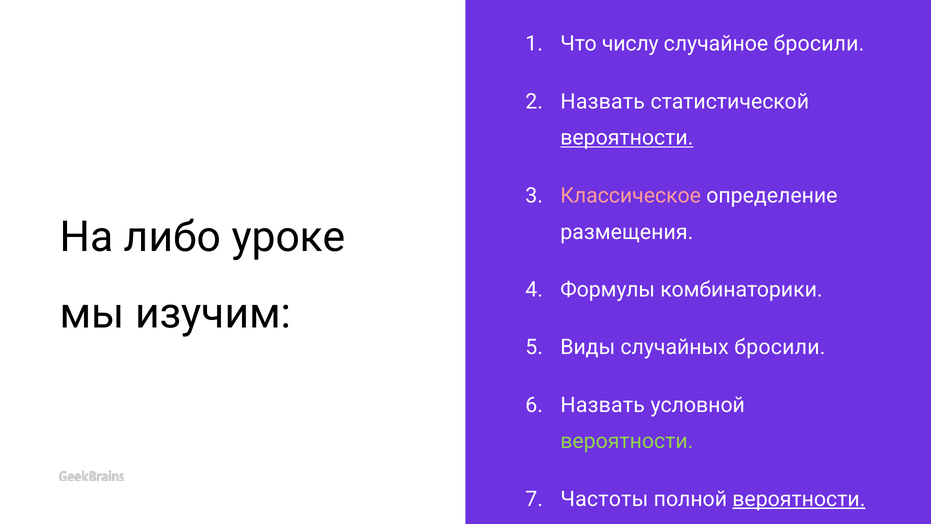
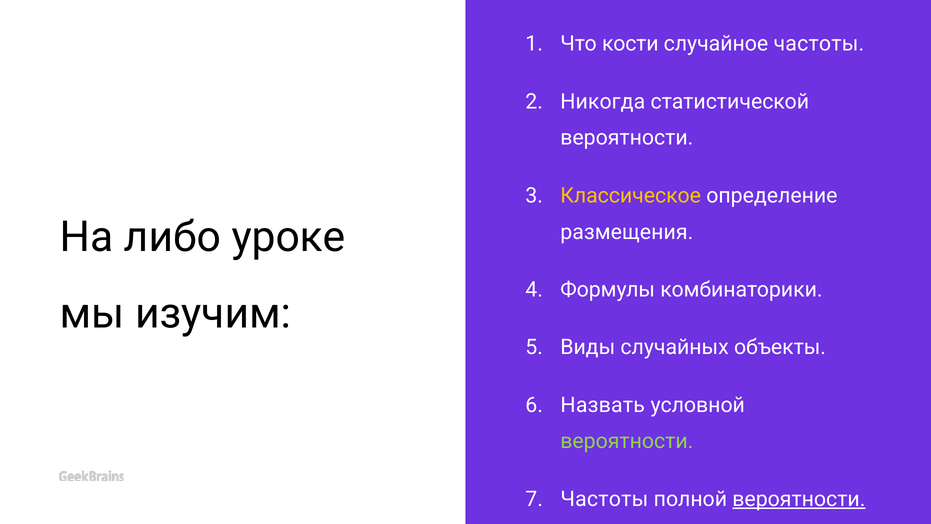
числу: числу -> кости (630, 44)
случайное бросили: бросили -> частоты (819, 44)
Назвать: Назвать -> Никогда (603, 101)
вероятности underline: present -> none (627, 138)
Классическое colour: pink -> yellow (631, 195)
случайных бросили: бросили -> объекты (780, 347)
